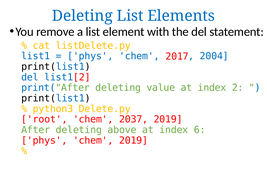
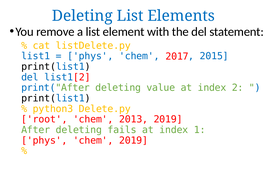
2004: 2004 -> 2015 (214, 56)
2037: 2037 -> 2013 (134, 119)
above: above -> fails (122, 130)
6: 6 -> 1 (200, 130)
